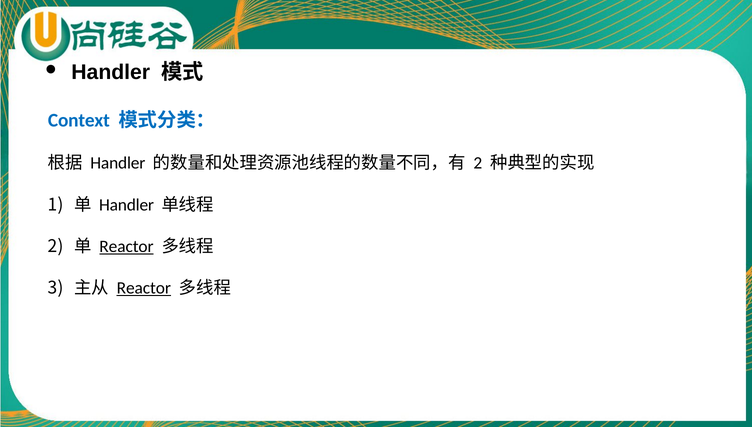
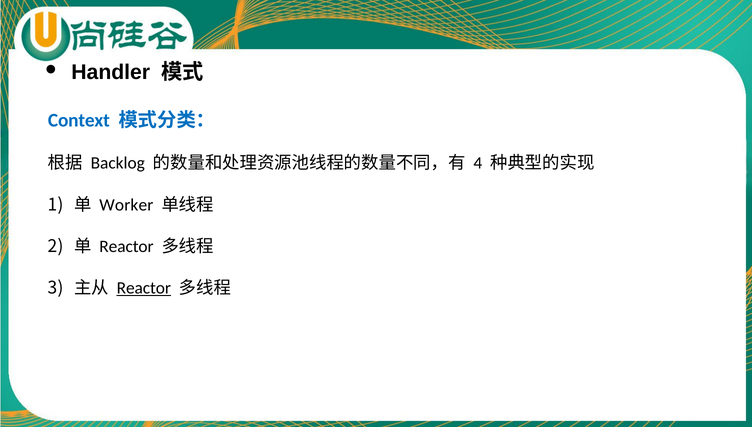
Handler: Handler -> Backlog (118, 163)
2: 2 -> 4 (478, 163)
Handler: Handler -> Worker (126, 205)
Reactor underline: present -> none (126, 246)
